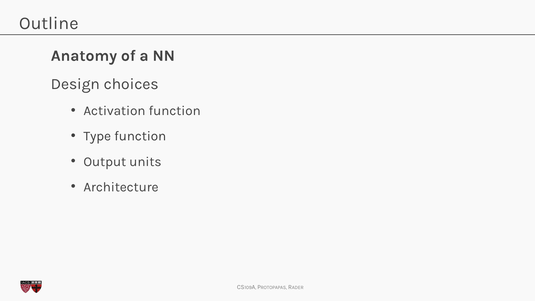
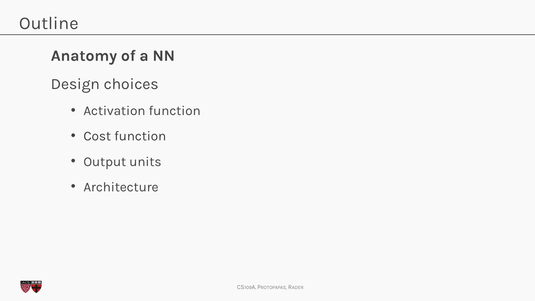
Type: Type -> Cost (97, 136)
